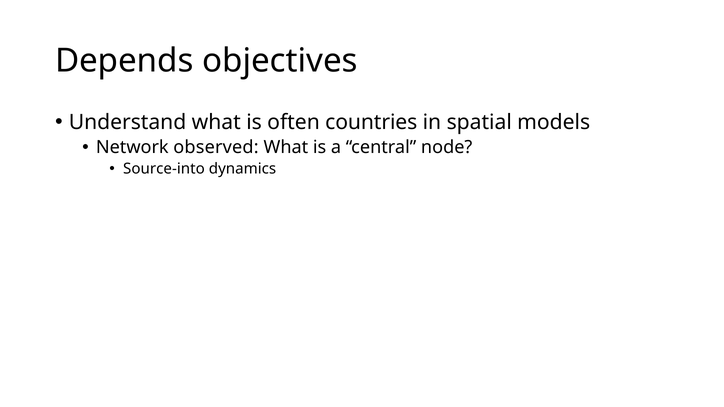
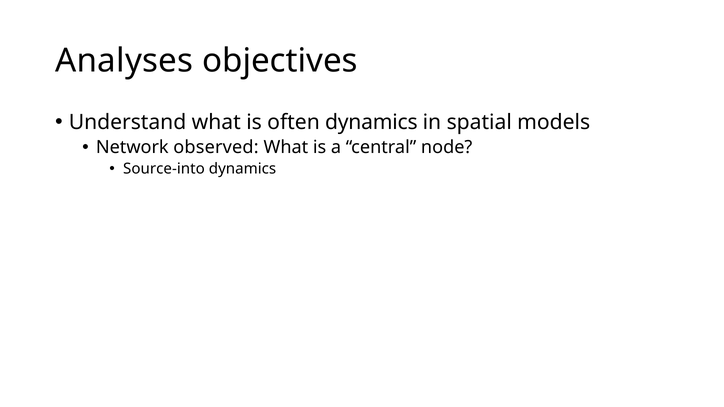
Depends: Depends -> Analyses (124, 61)
often countries: countries -> dynamics (371, 122)
